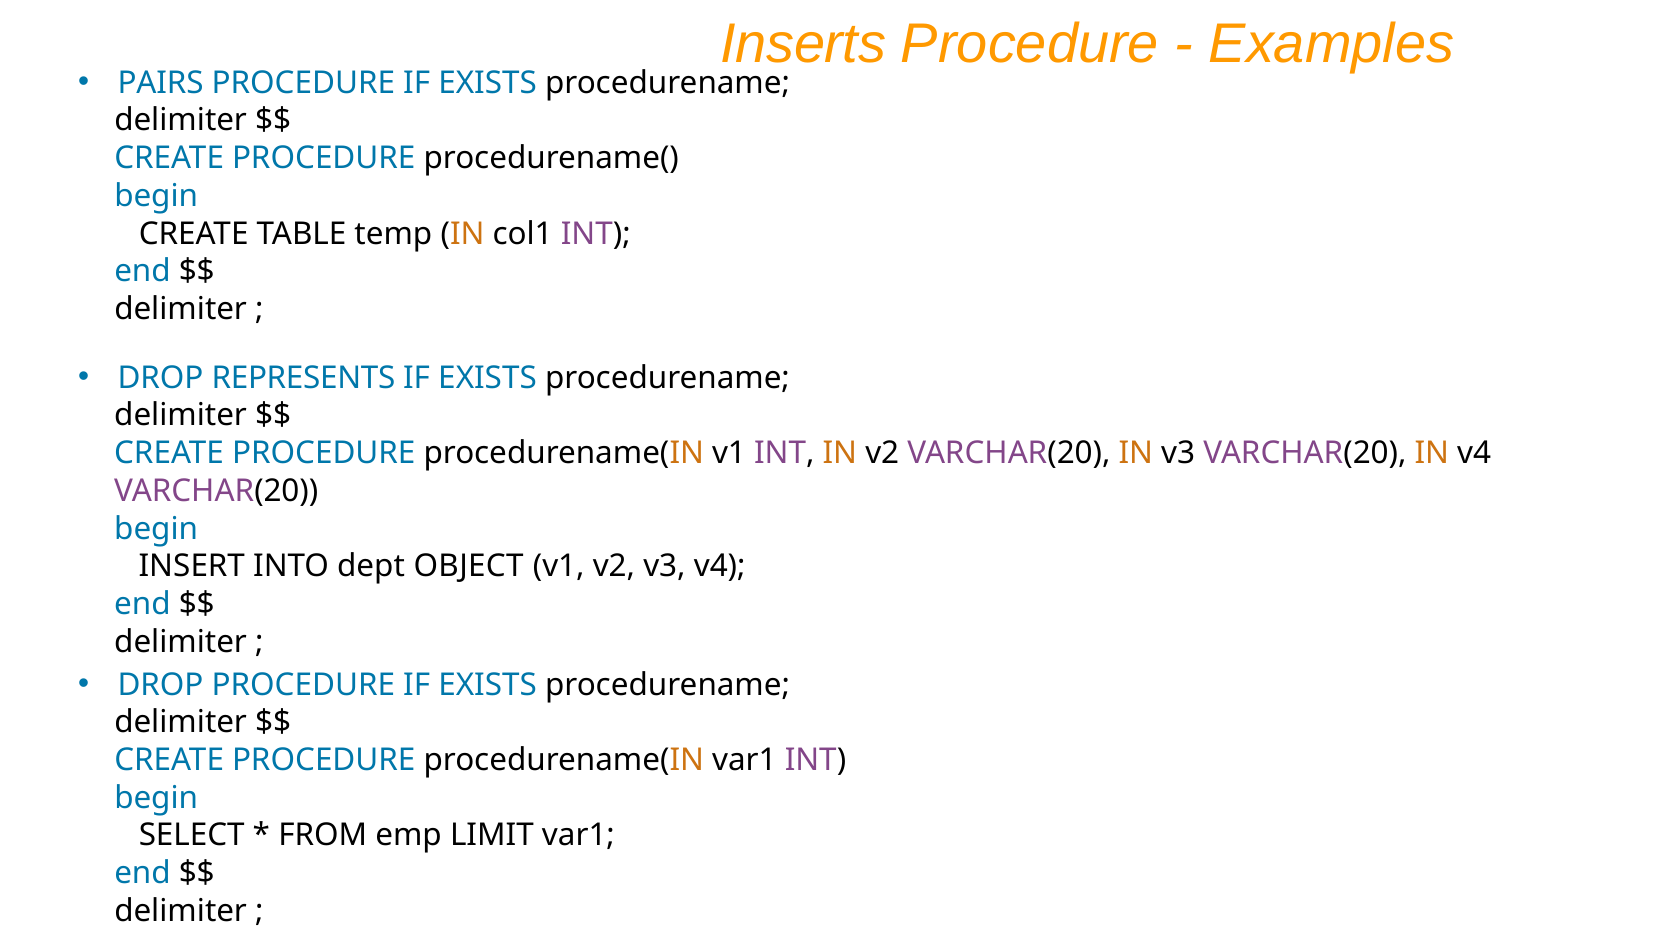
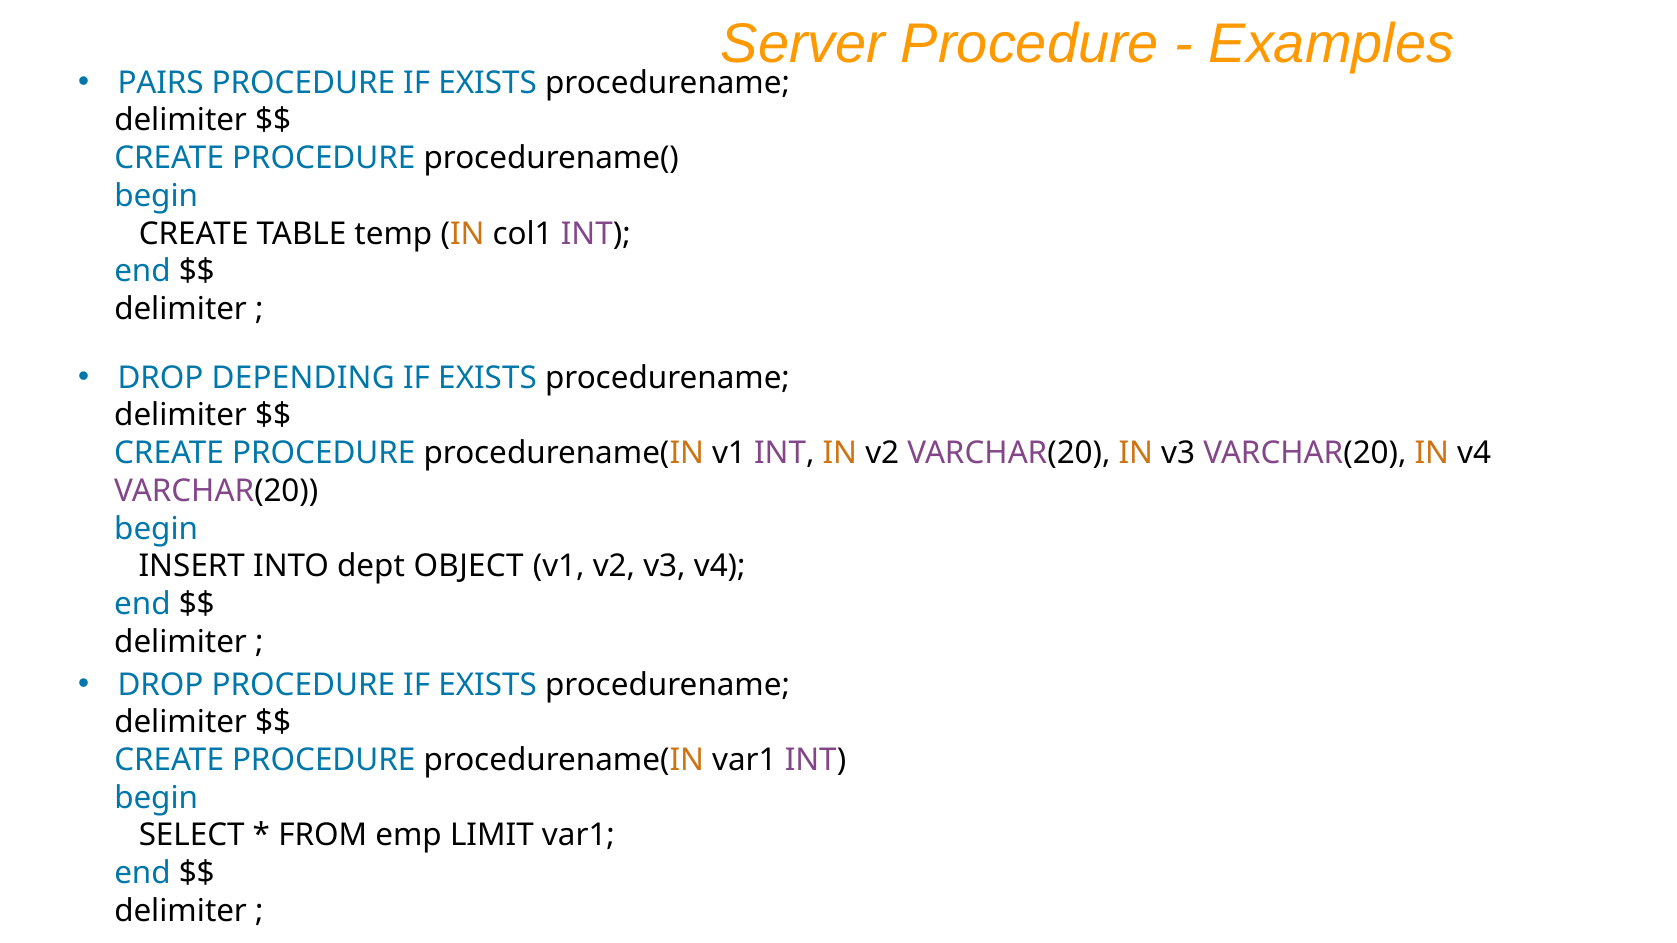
Inserts: Inserts -> Server (803, 44)
REPRESENTS: REPRESENTS -> DEPENDING (303, 378)
